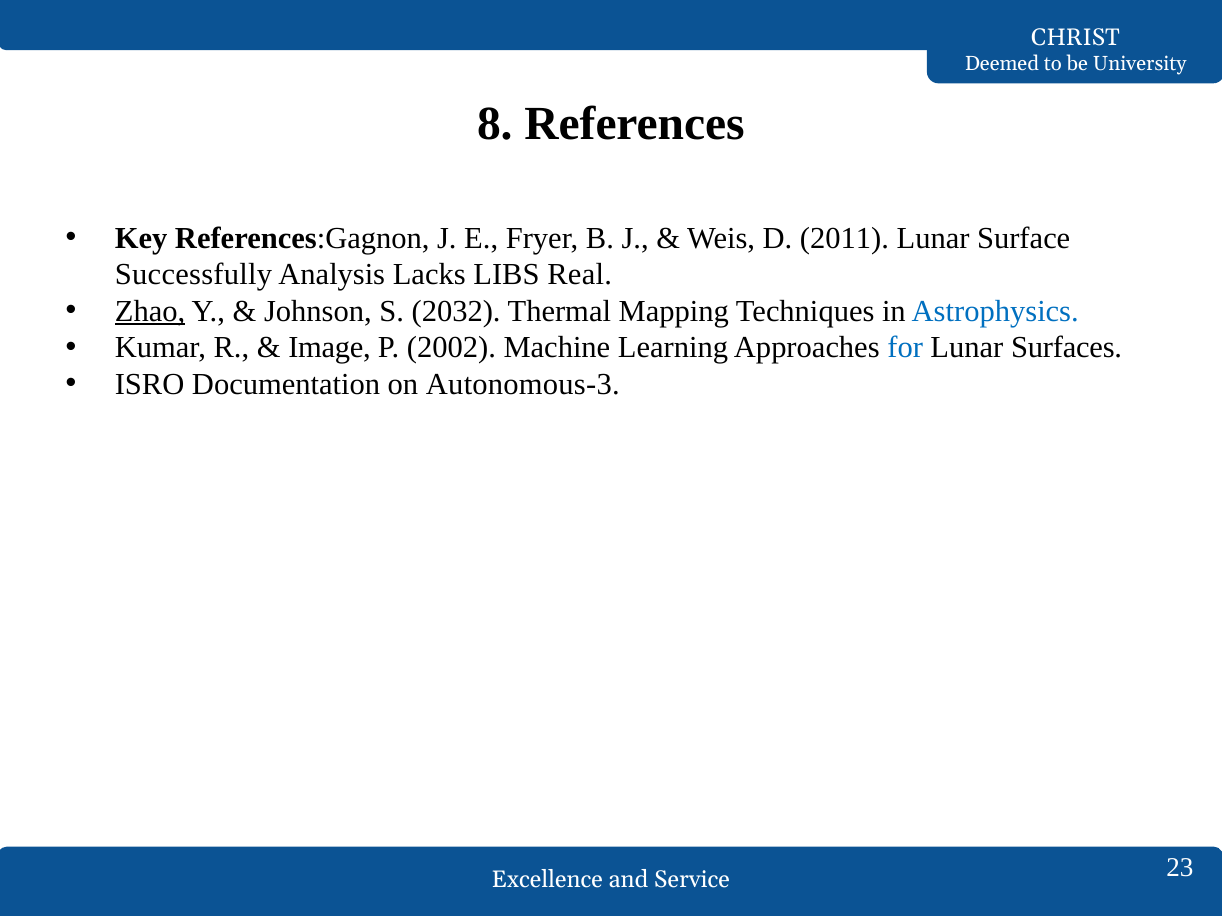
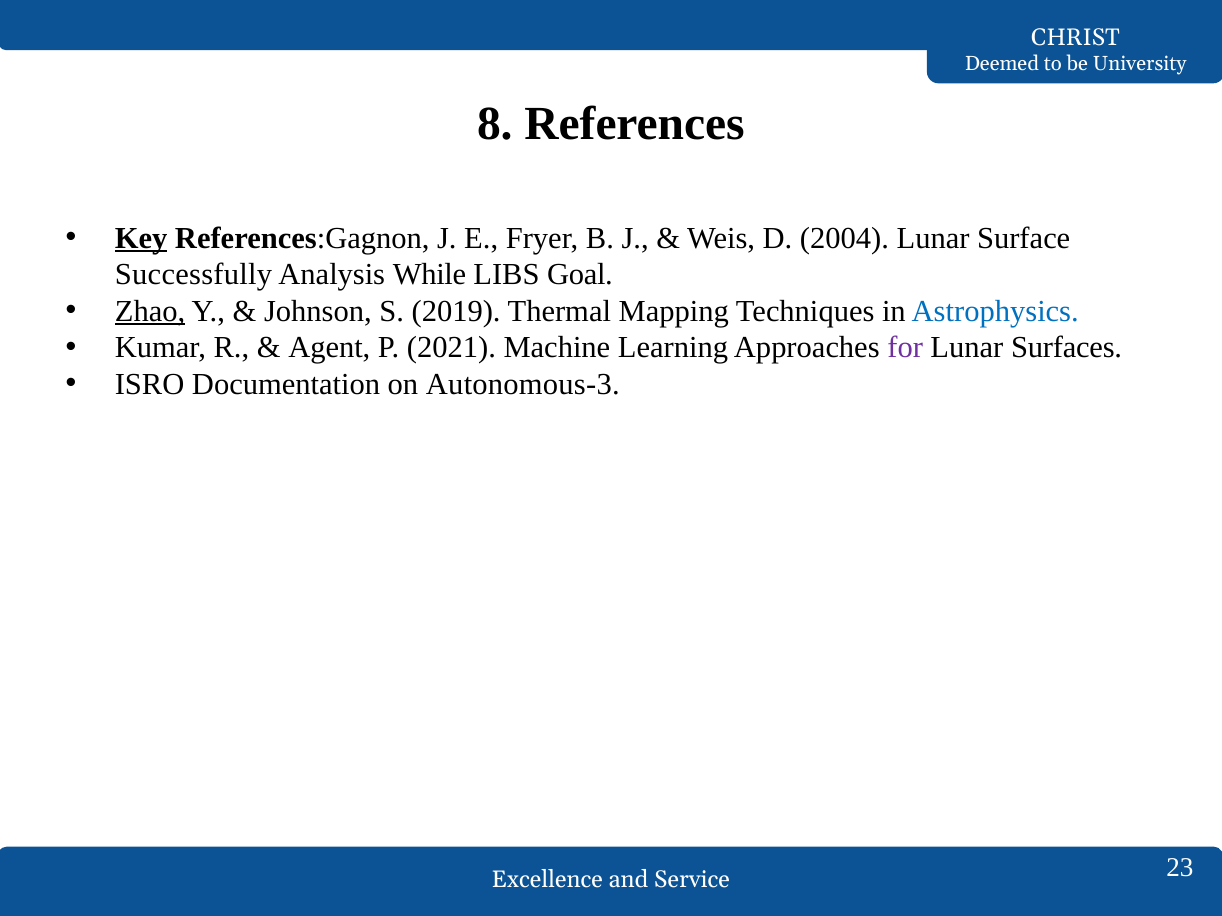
Key underline: none -> present (141, 238)
2011: 2011 -> 2004 (844, 238)
Lacks: Lacks -> While (429, 275)
Real: Real -> Goal (580, 275)
2032: 2032 -> 2019 (456, 311)
Image: Image -> Agent (329, 348)
2002: 2002 -> 2021 (451, 348)
for colour: blue -> purple (905, 348)
